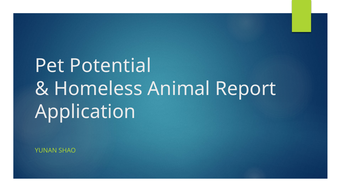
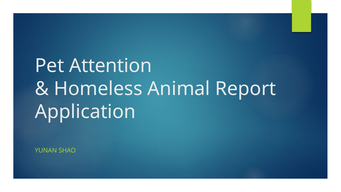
Potential: Potential -> Attention (111, 66)
